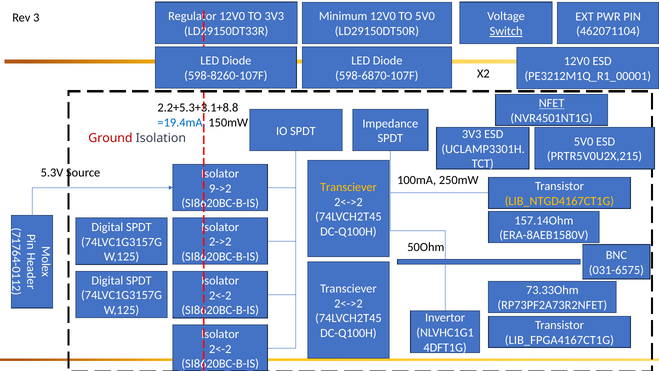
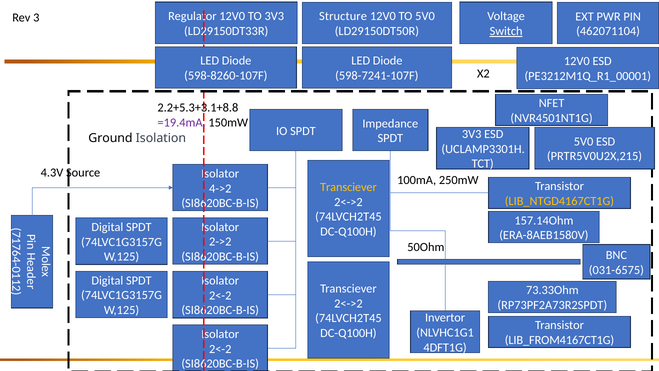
Minimum: Minimum -> Structure (343, 16)
598-6870-107F: 598-6870-107F -> 598-7241-107F (377, 76)
NFET underline: present -> none (552, 103)
=19.4mA colour: blue -> purple (182, 123)
Ground colour: red -> black (110, 138)
5.3V: 5.3V -> 4.3V (52, 172)
9->2: 9->2 -> 4->2 (220, 188)
RP73PF2A73R2NFET: RP73PF2A73R2NFET -> RP73PF2A73R2SPDT (552, 305)
LIB_FPGA4167CT1G: LIB_FPGA4167CT1G -> LIB_FROM4167CT1G (559, 340)
